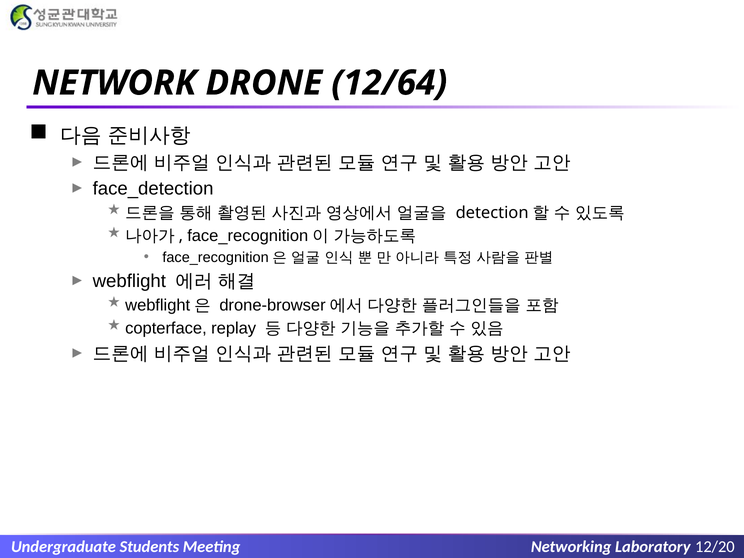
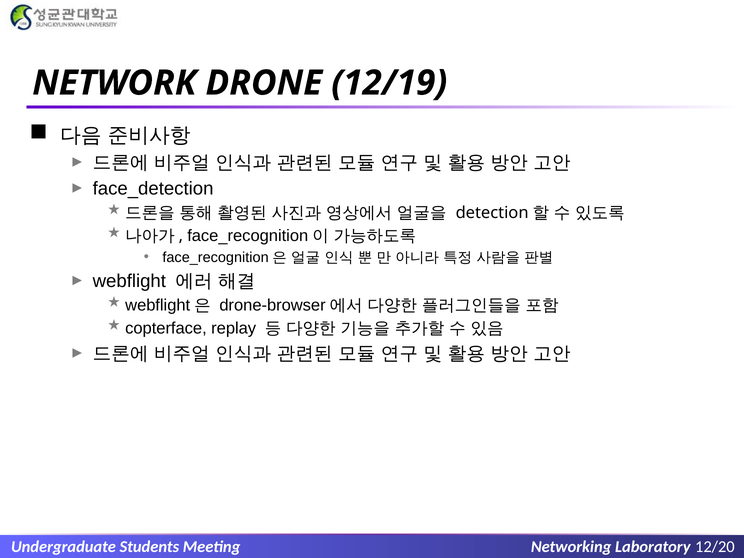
12/64: 12/64 -> 12/19 (389, 83)
